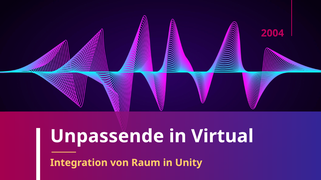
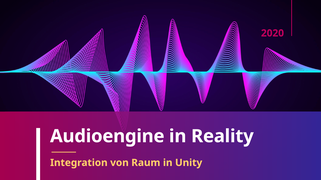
2004: 2004 -> 2020 (272, 33)
Unpassende: Unpassende -> Audioengine (107, 137)
Virtual: Virtual -> Reality (222, 137)
